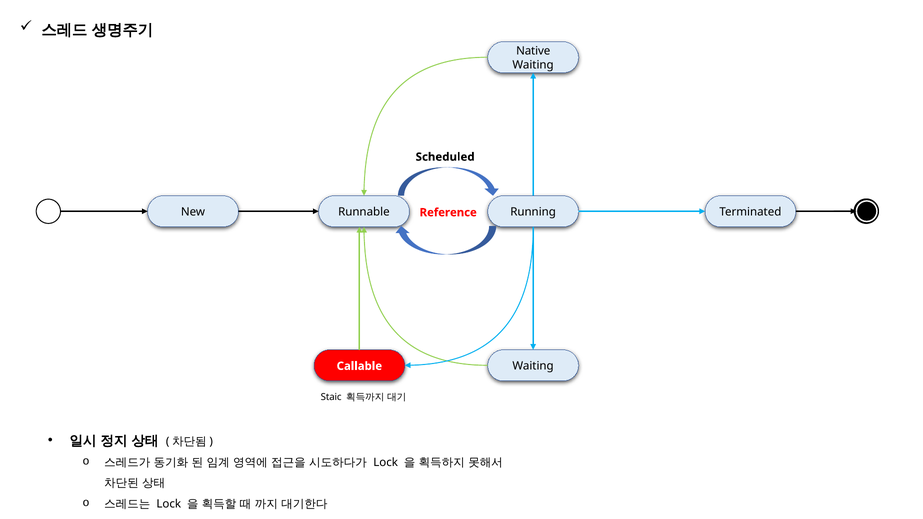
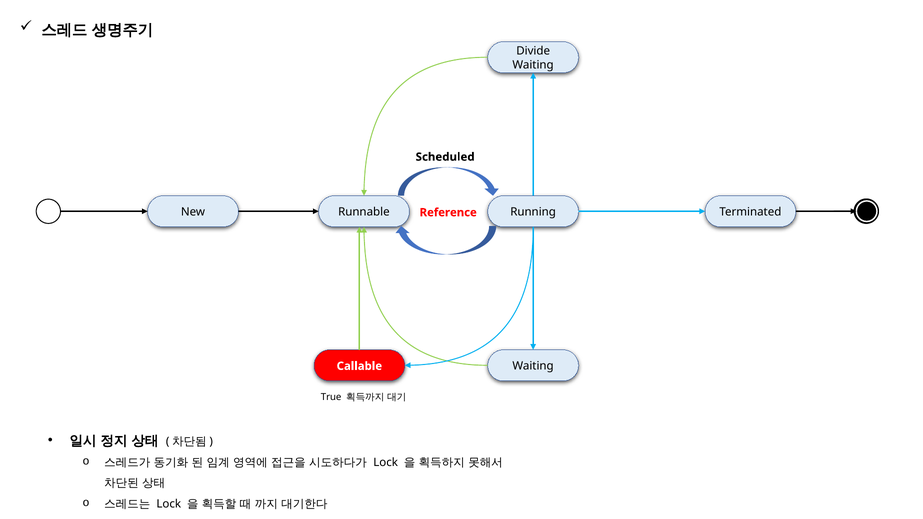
Native: Native -> Divide (533, 51)
Staic: Staic -> True (331, 397)
